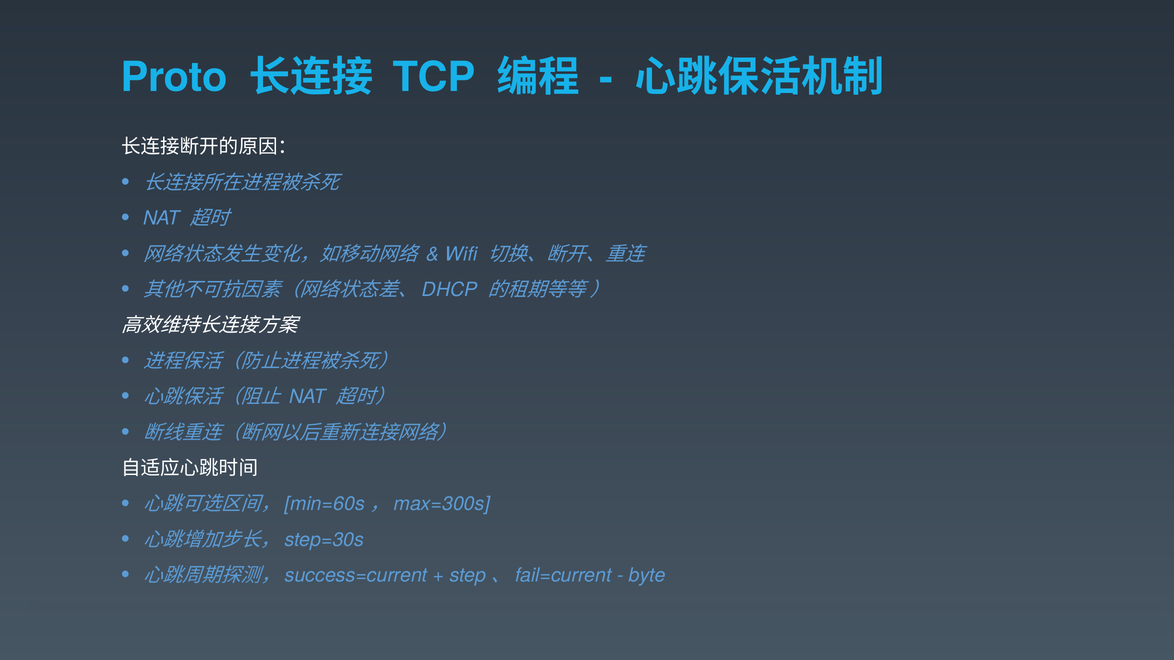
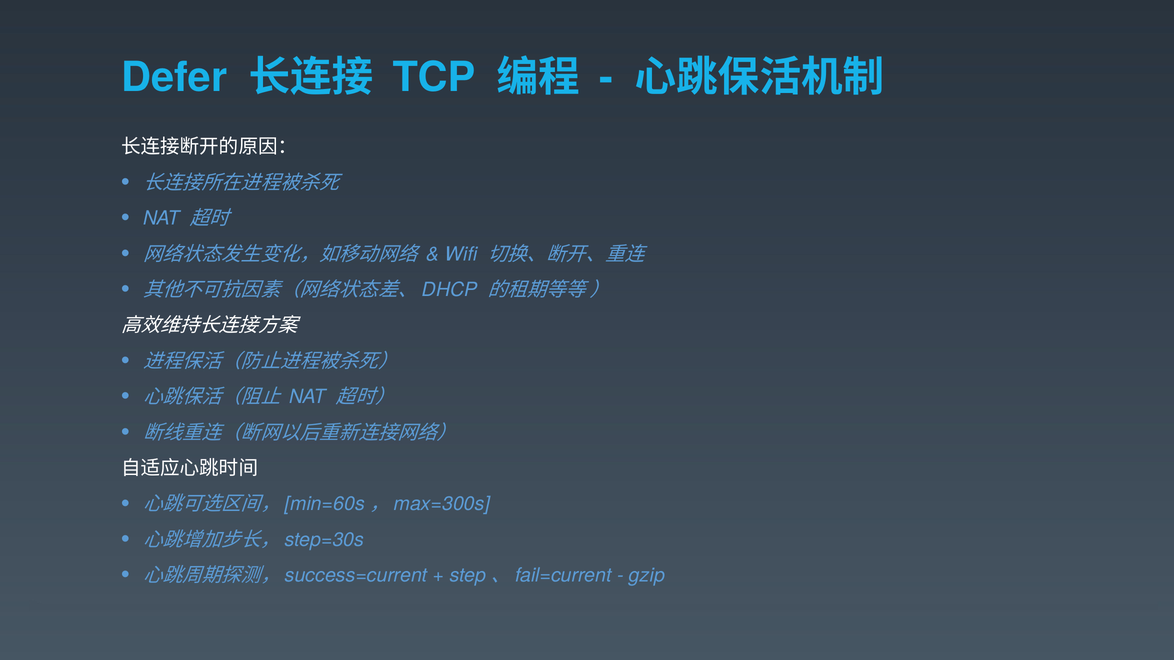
Proto: Proto -> Defer (174, 77)
byte: byte -> gzip (647, 576)
